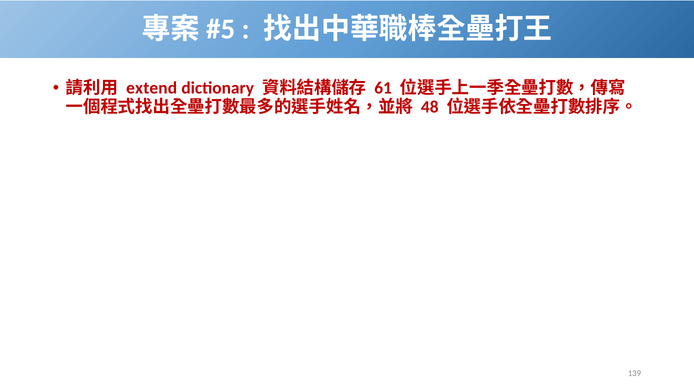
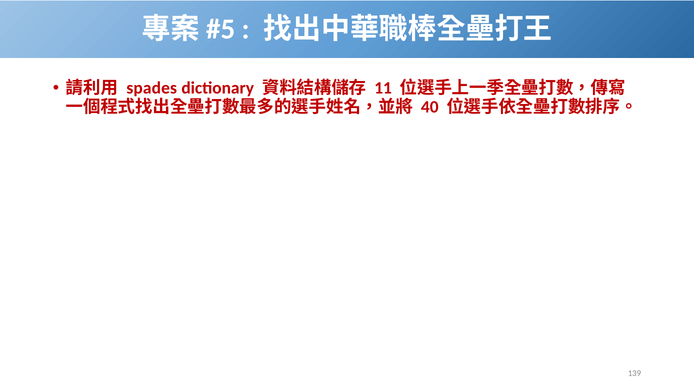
extend: extend -> spades (152, 88)
61: 61 -> 11 (383, 88)
48: 48 -> 40 (430, 107)
